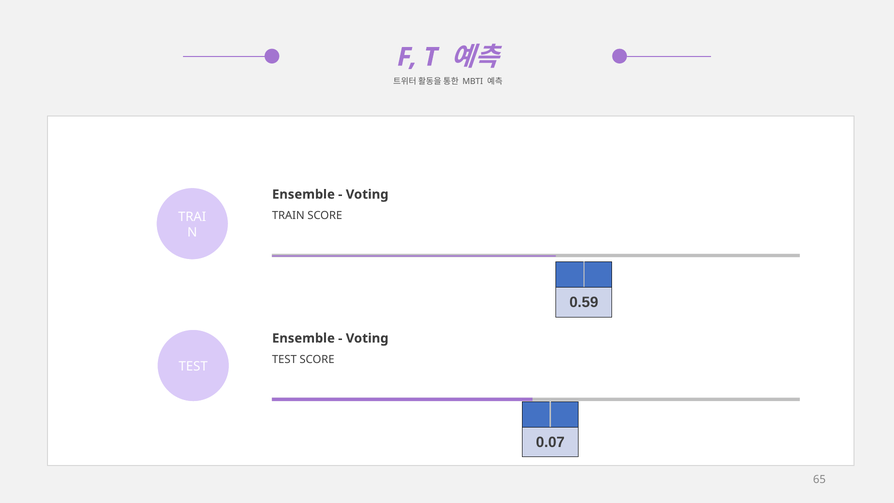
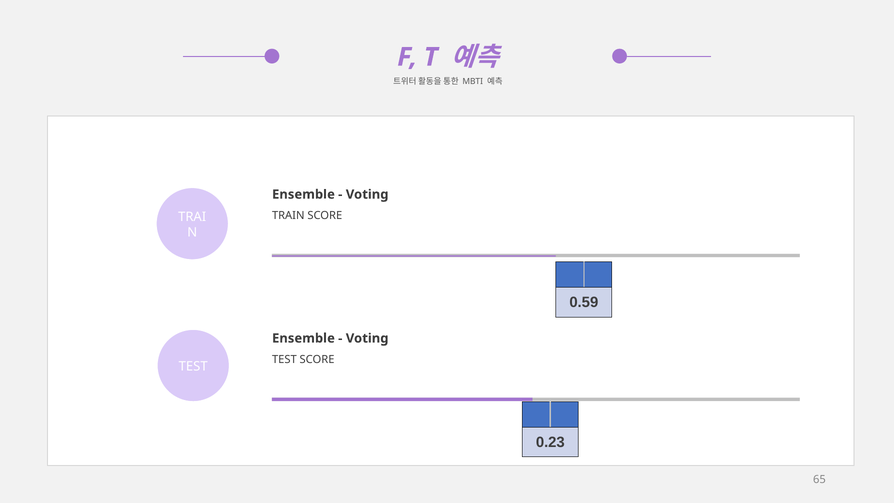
0.07: 0.07 -> 0.23 (550, 442)
